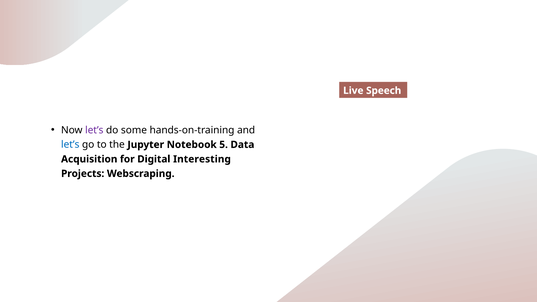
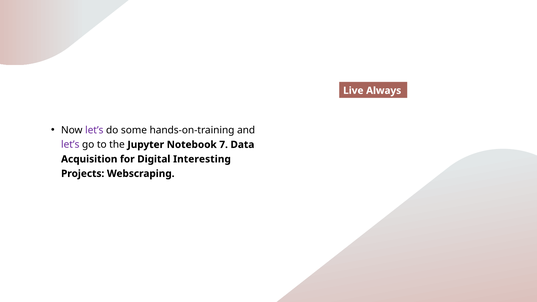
Speech: Speech -> Always (384, 91)
let’s colour: blue -> purple (70, 145)
5: 5 -> 7 (224, 145)
